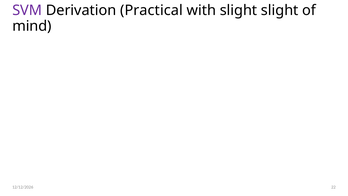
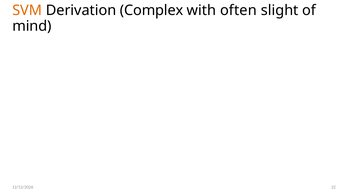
SVM colour: purple -> orange (27, 10)
Practical: Practical -> Complex (152, 10)
with slight: slight -> often (238, 10)
